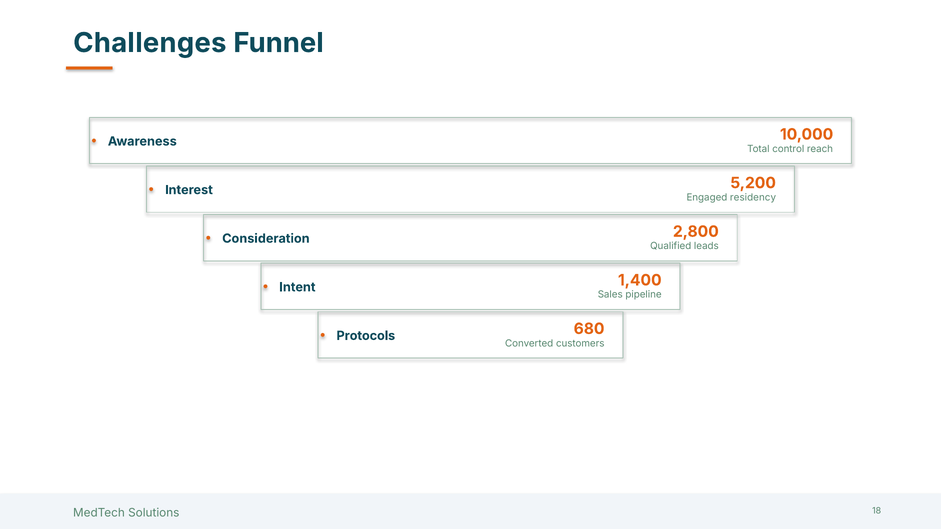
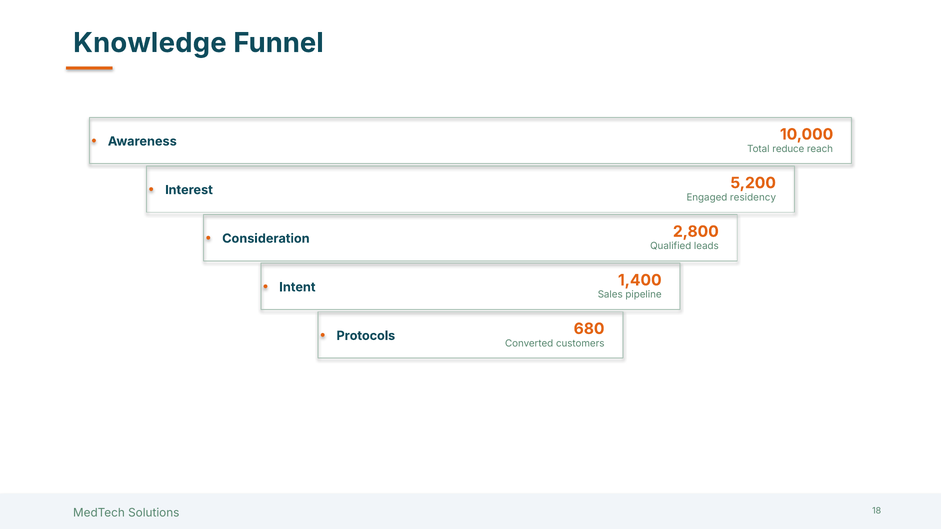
Challenges: Challenges -> Knowledge (150, 43)
control: control -> reduce (788, 149)
